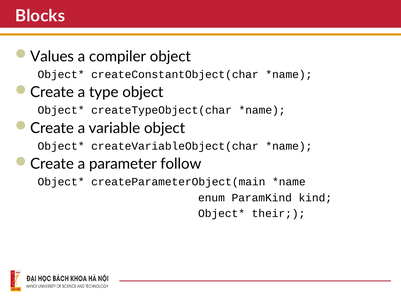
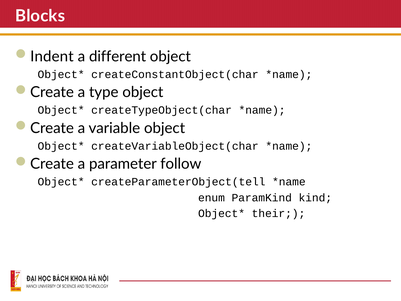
Values: Values -> Indent (52, 56)
compiler: compiler -> different (118, 56)
createParameterObject(main: createParameterObject(main -> createParameterObject(tell (178, 182)
